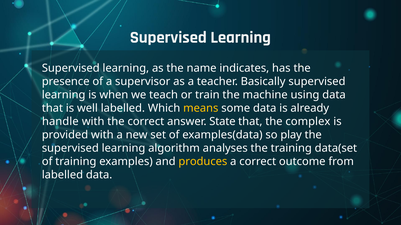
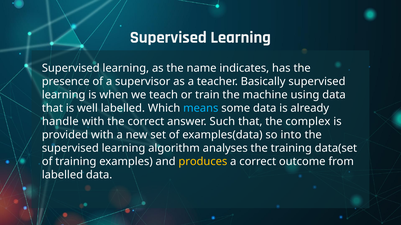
means colour: yellow -> light blue (201, 108)
State: State -> Such (222, 122)
play: play -> into (291, 135)
